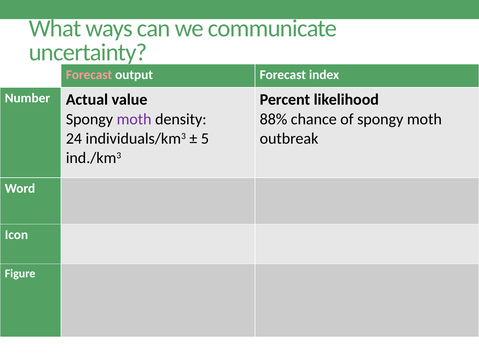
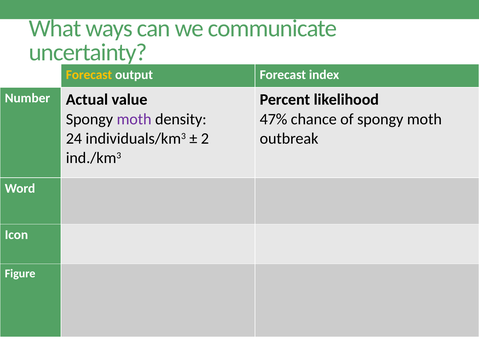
Forecast colour: pink -> yellow (89, 75)
88%: 88% -> 47% (273, 119)
5: 5 -> 2 (205, 139)
